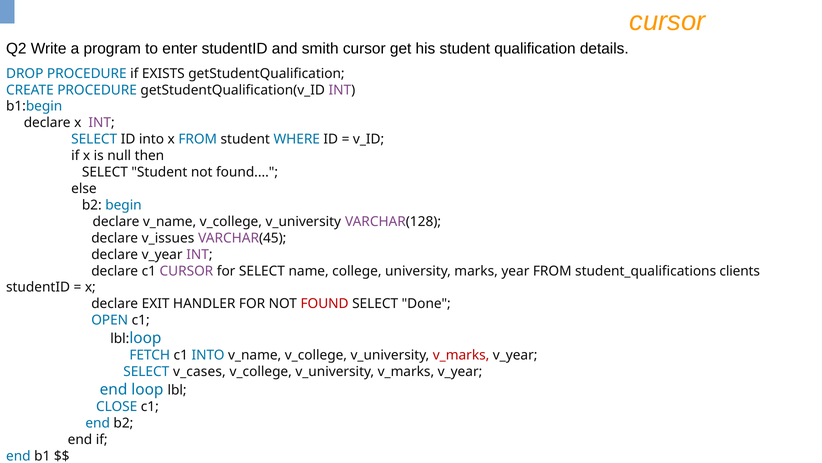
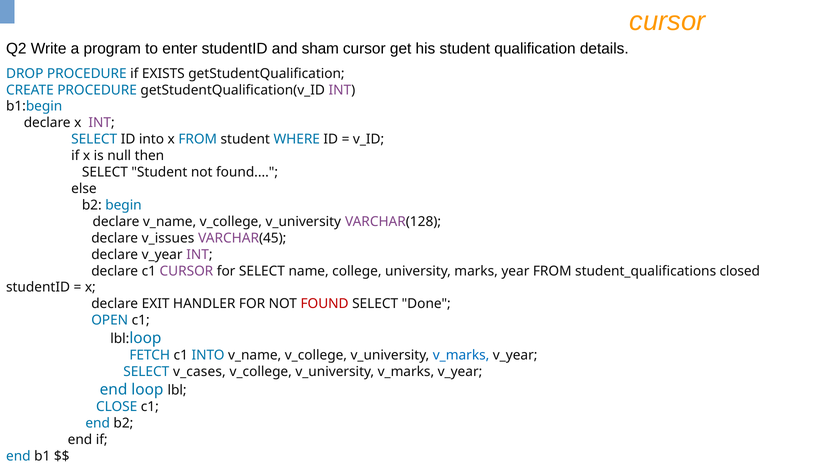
smith: smith -> sham (320, 49)
clients: clients -> closed (740, 271)
v_marks colour: red -> blue (461, 355)
